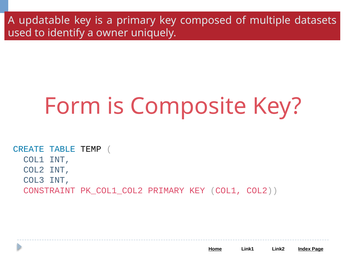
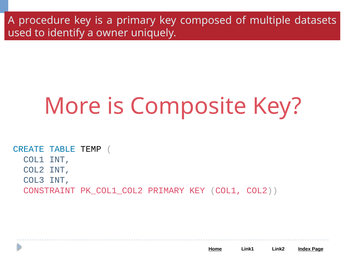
updatable: updatable -> procedure (44, 20)
Form: Form -> More (73, 107)
